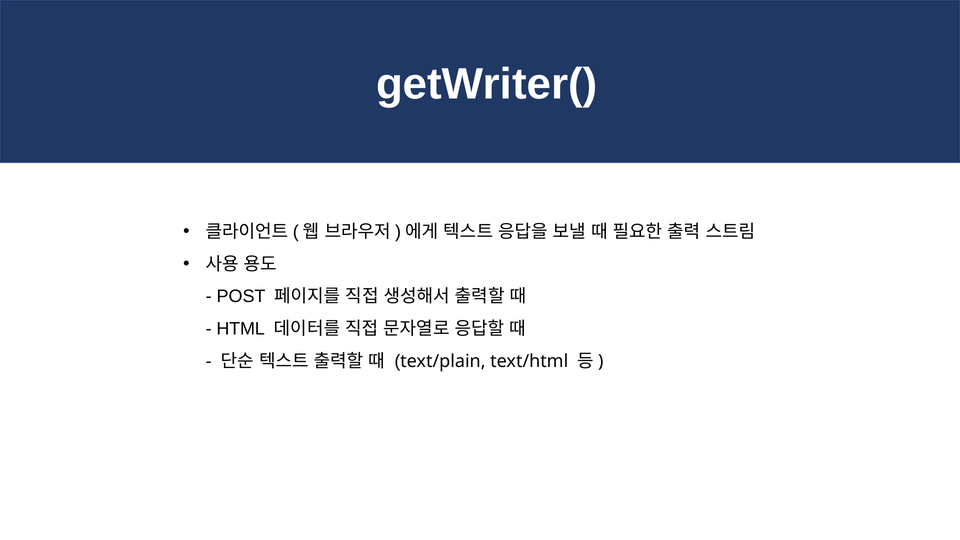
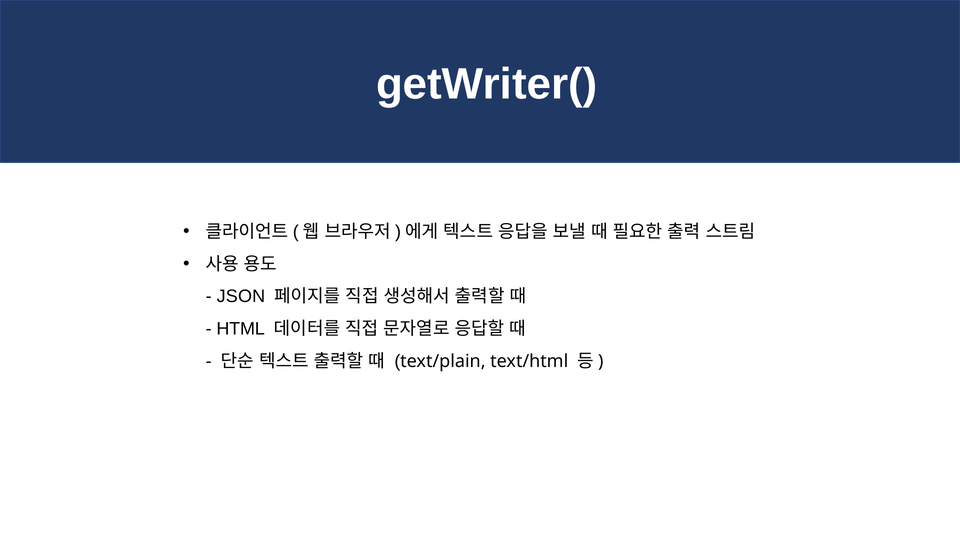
POST: POST -> JSON (241, 296)
